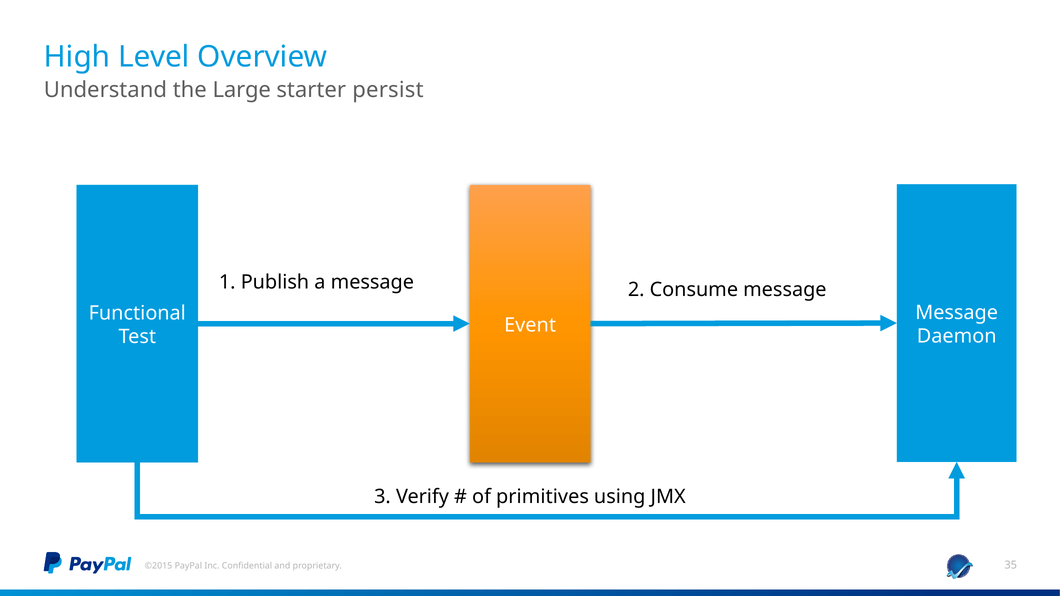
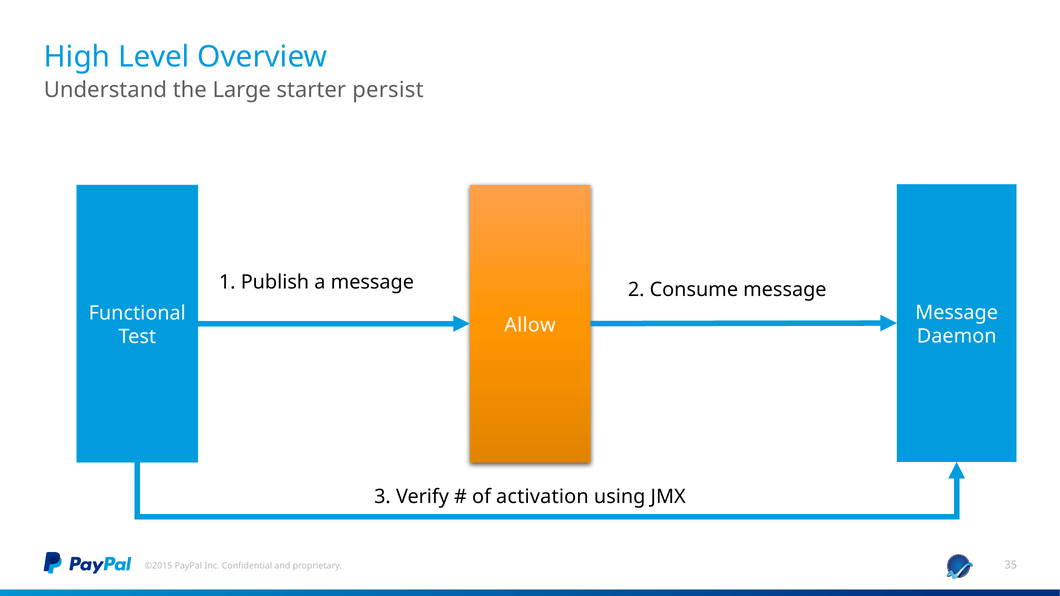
Event: Event -> Allow (530, 325)
primitives: primitives -> activation (542, 497)
